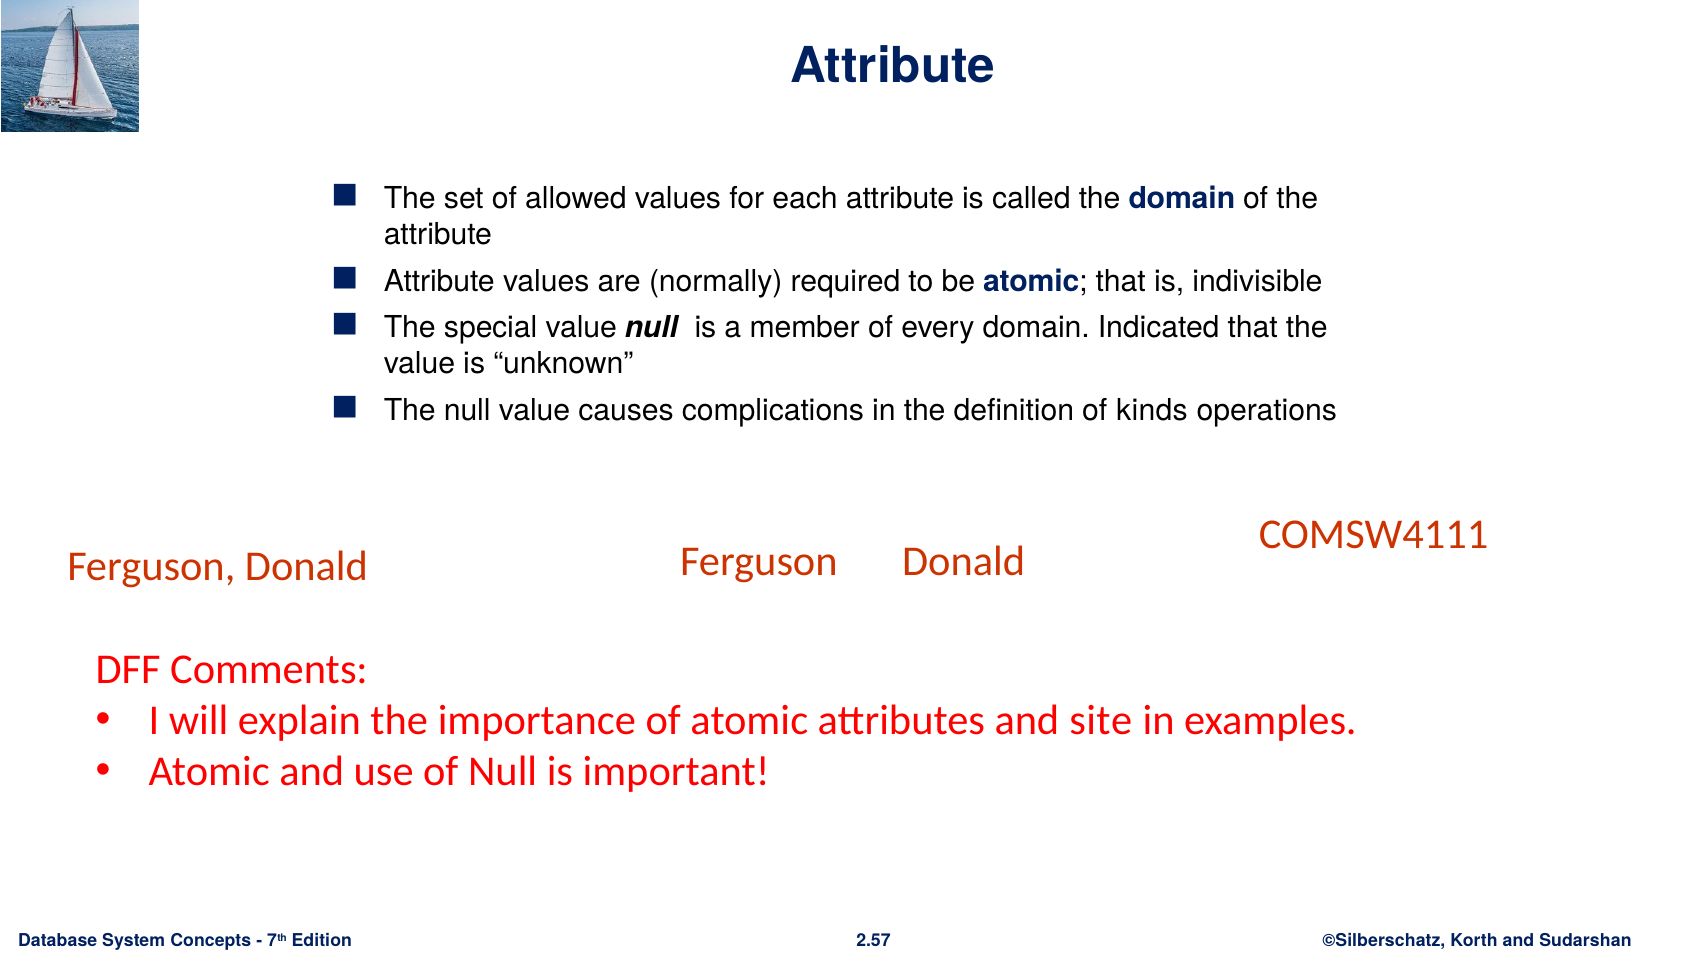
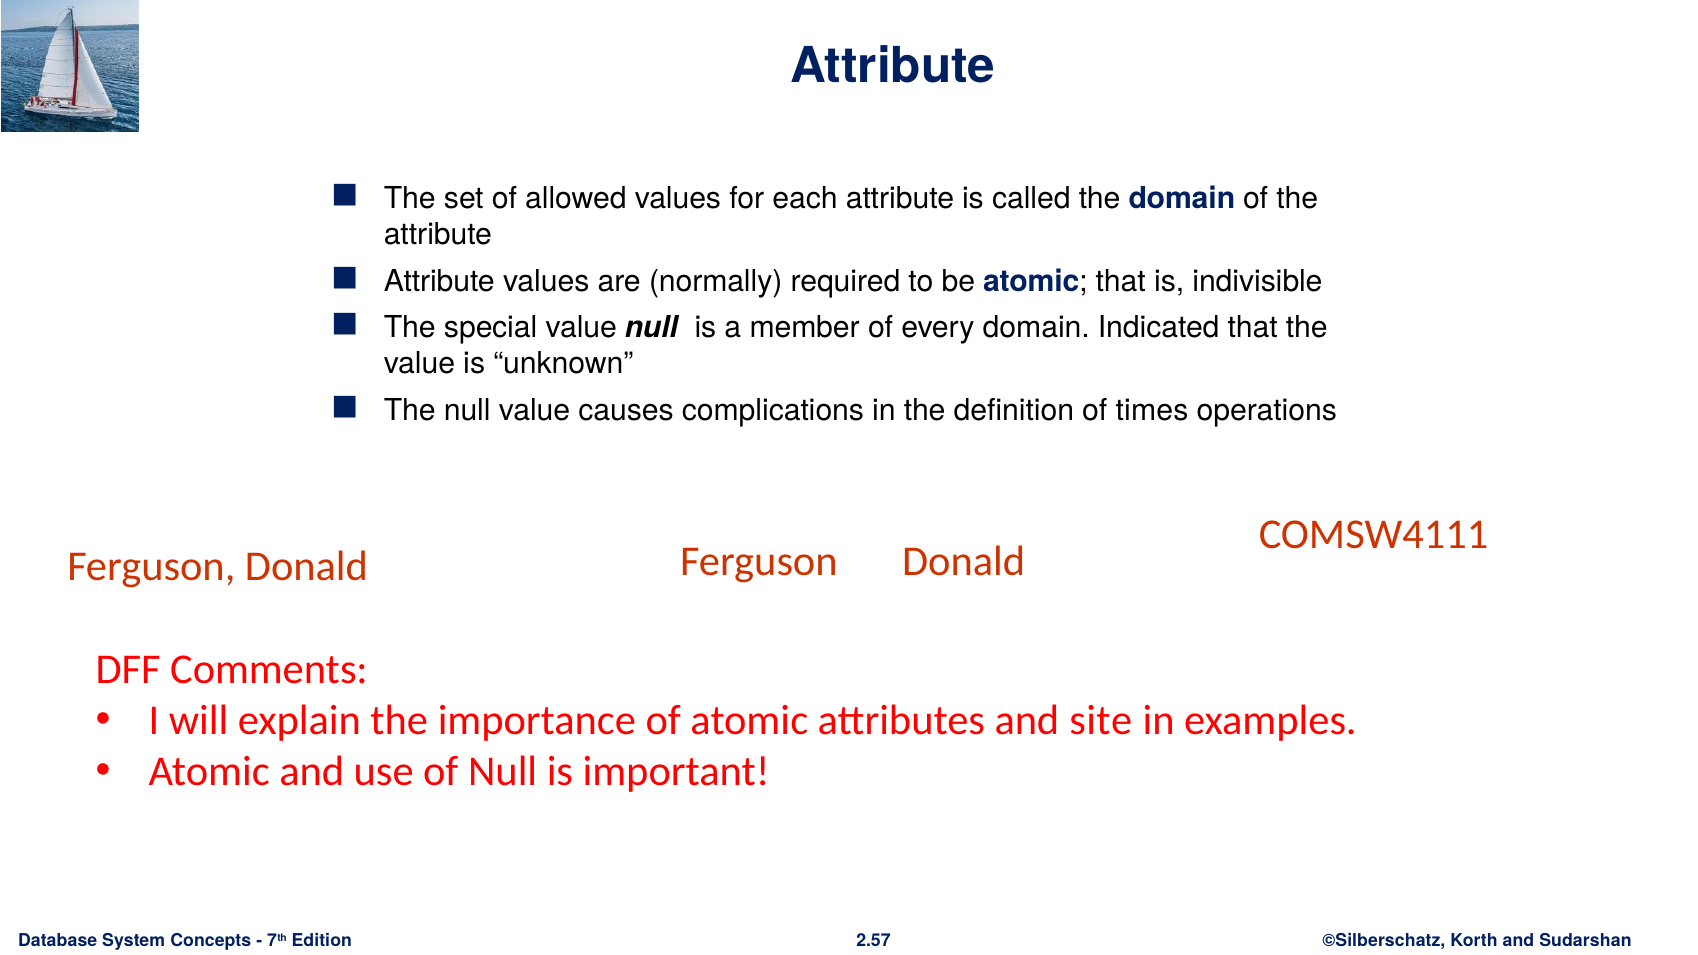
kinds: kinds -> times (1152, 410)
